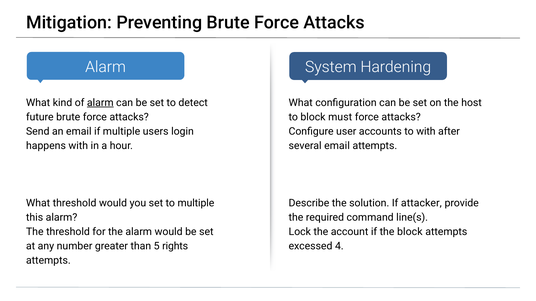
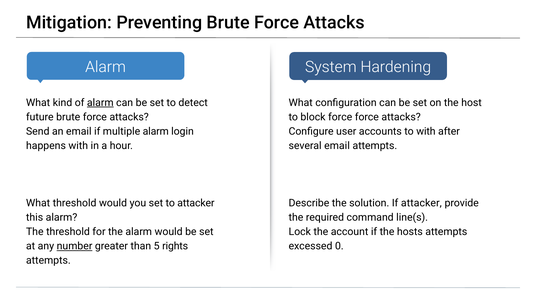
block must: must -> force (340, 117)
multiple users: users -> alarm (156, 132)
to multiple: multiple -> attacker (196, 203)
the block: block -> hosts (410, 232)
number underline: none -> present (75, 246)
4: 4 -> 0 (339, 247)
